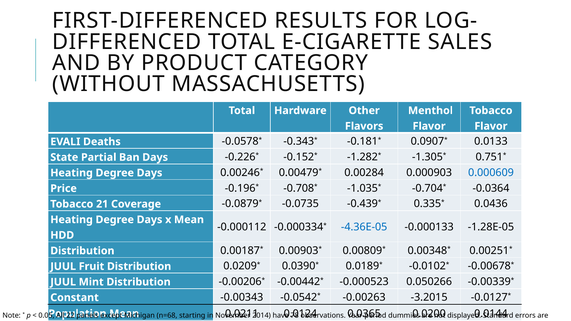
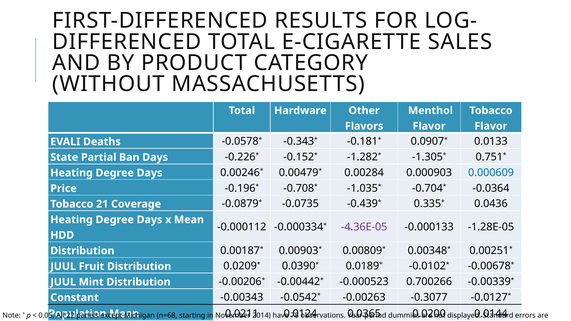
-4.36E-05 colour: blue -> purple (364, 227)
0.050266: 0.050266 -> 0.700266 (429, 282)
-3.2015: -3.2015 -> -0.3077 (429, 297)
